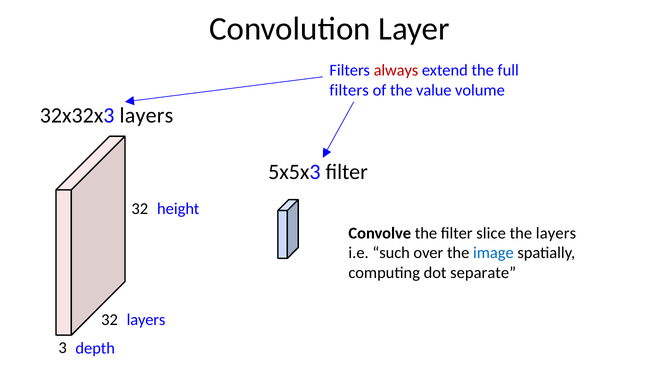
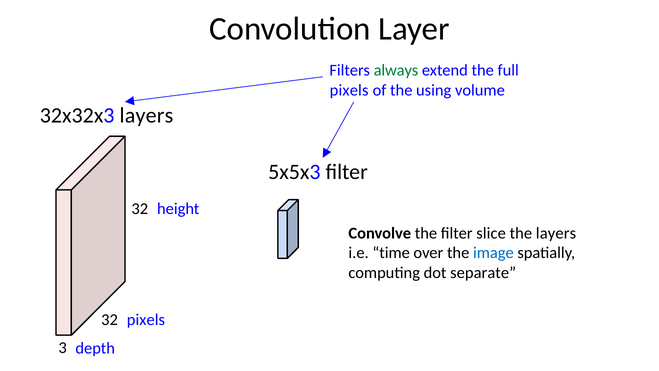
always colour: red -> green (396, 70)
filters: filters -> pixels (349, 90)
value: value -> using (434, 90)
such: such -> time (391, 253)
layers: layers -> pixels (146, 320)
